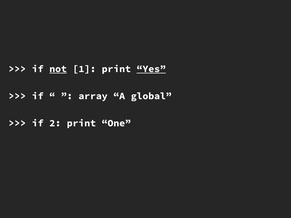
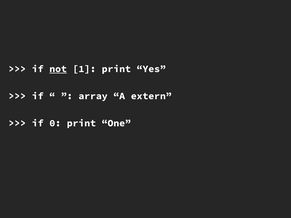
Yes underline: present -> none (151, 69)
global: global -> extern (151, 96)
2: 2 -> 0 (55, 123)
